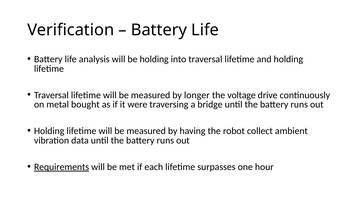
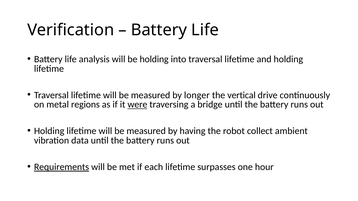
voltage: voltage -> vertical (242, 95)
bought: bought -> regions (85, 105)
were underline: none -> present (137, 105)
